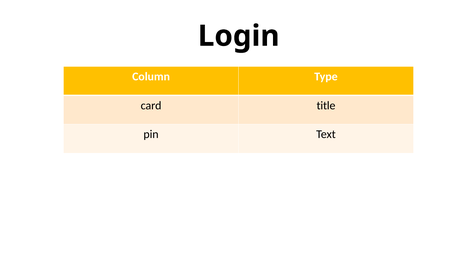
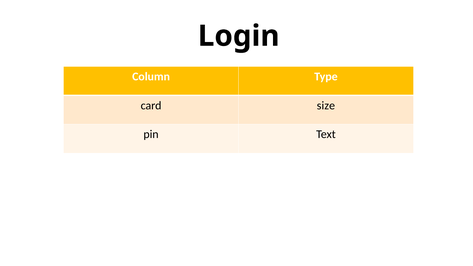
title: title -> size (326, 105)
